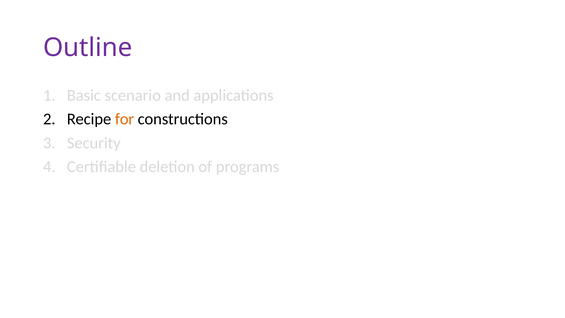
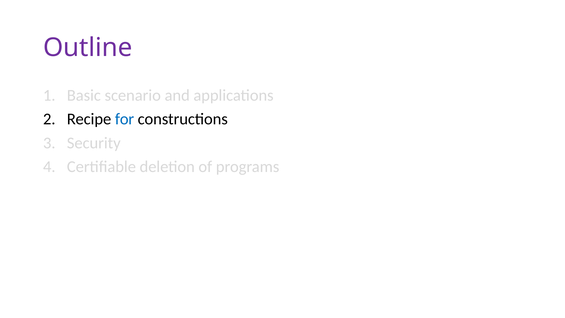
for colour: orange -> blue (125, 119)
